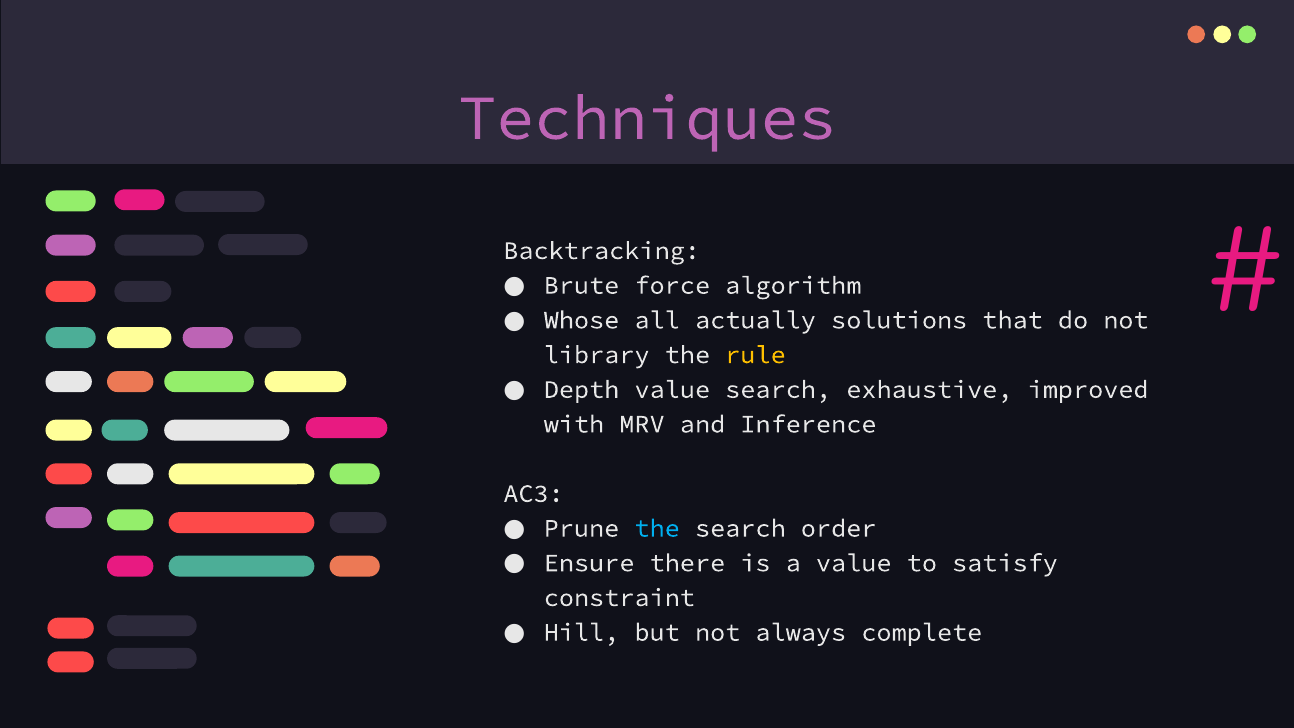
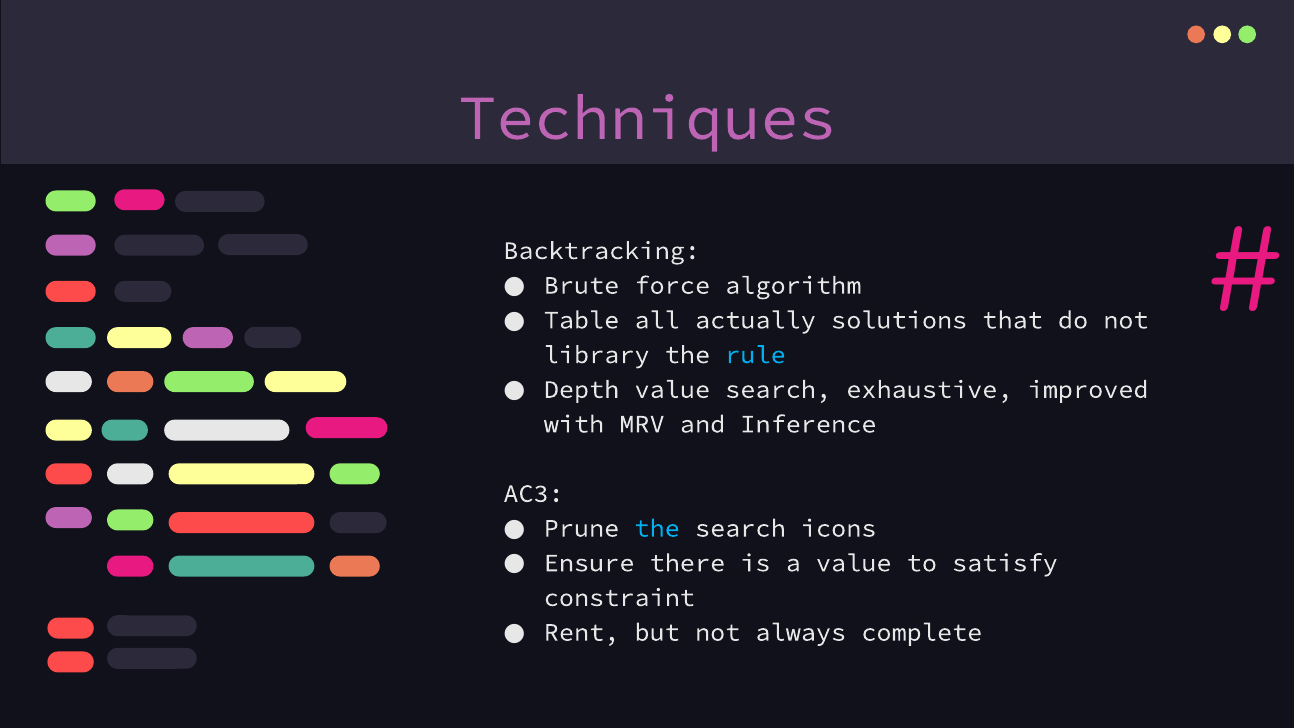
Whose: Whose -> Table (582, 320)
rule colour: yellow -> light blue (755, 355)
order: order -> icons (839, 528)
Hill: Hill -> Rent (582, 632)
